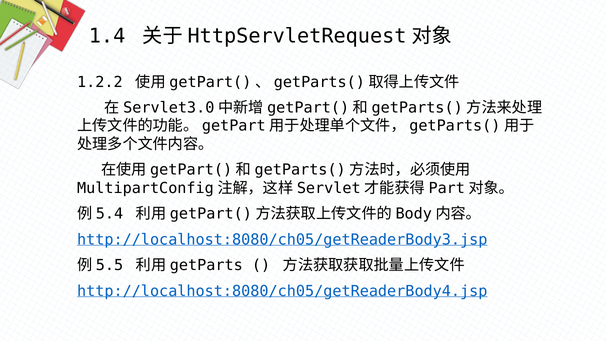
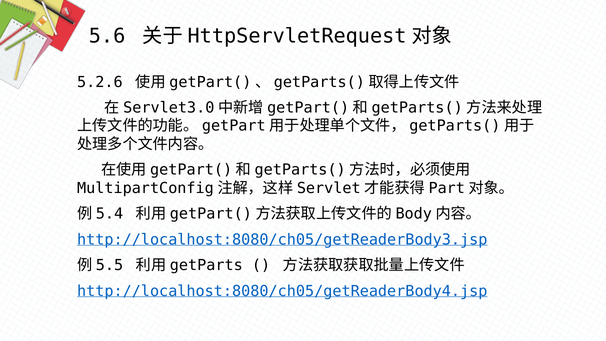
1.4: 1.4 -> 5.6 (107, 36)
1.2.2: 1.2.2 -> 5.2.6 (100, 82)
